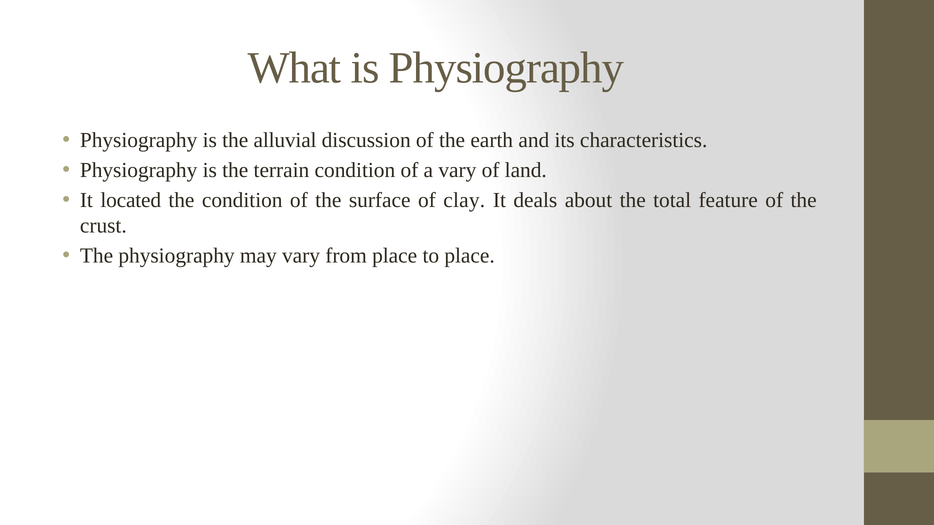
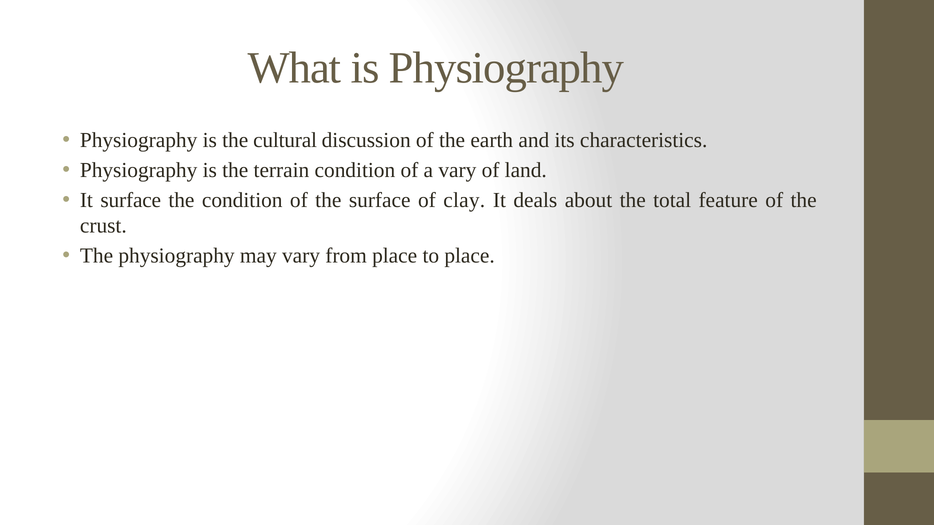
alluvial: alluvial -> cultural (285, 140)
It located: located -> surface (131, 200)
